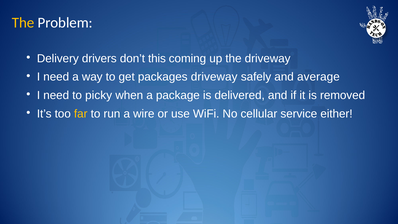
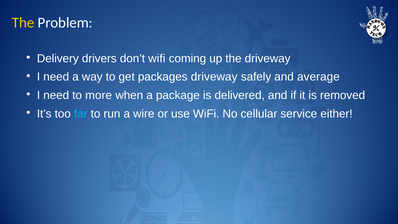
don’t this: this -> wifi (157, 58)
picky: picky -> more (99, 95)
far colour: yellow -> light blue (81, 114)
